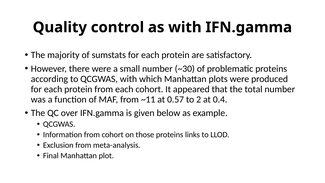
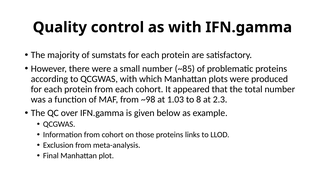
~30: ~30 -> ~85 (185, 69)
~11: ~11 -> ~98 (148, 99)
0.57: 0.57 -> 1.03 (176, 99)
2: 2 -> 8 (199, 99)
0.4: 0.4 -> 2.3 (220, 99)
